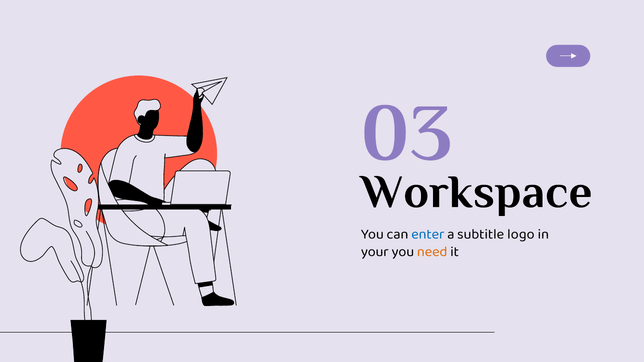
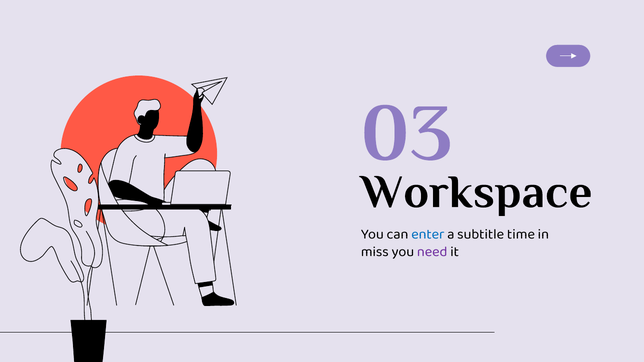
logo: logo -> time (521, 234)
your: your -> miss (375, 251)
need colour: orange -> purple (432, 251)
